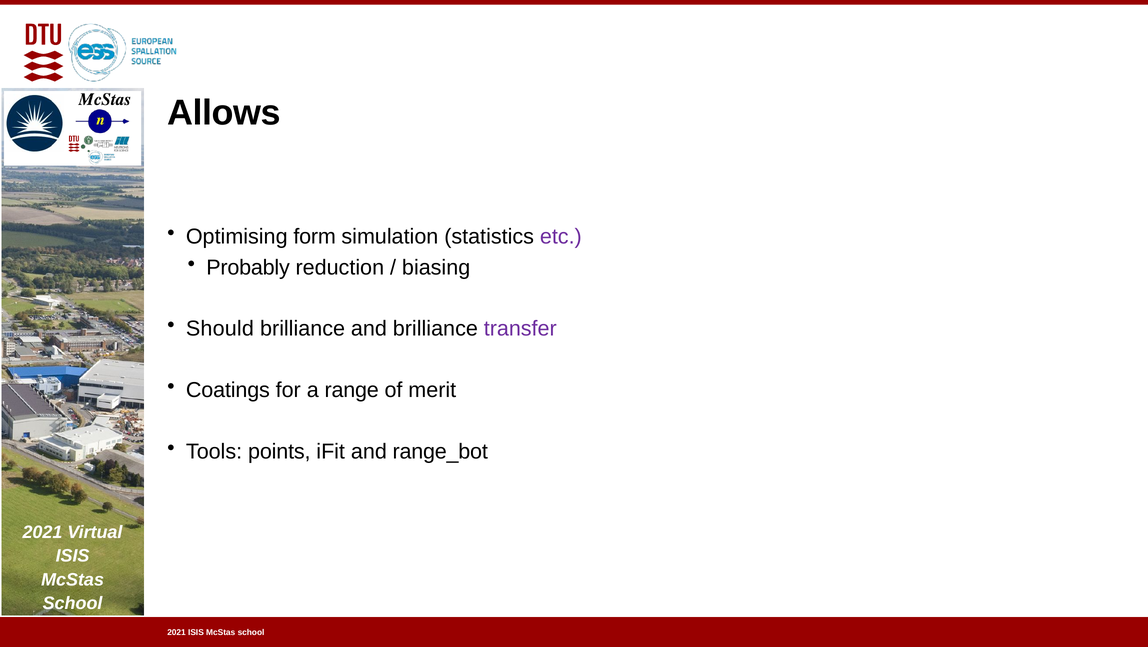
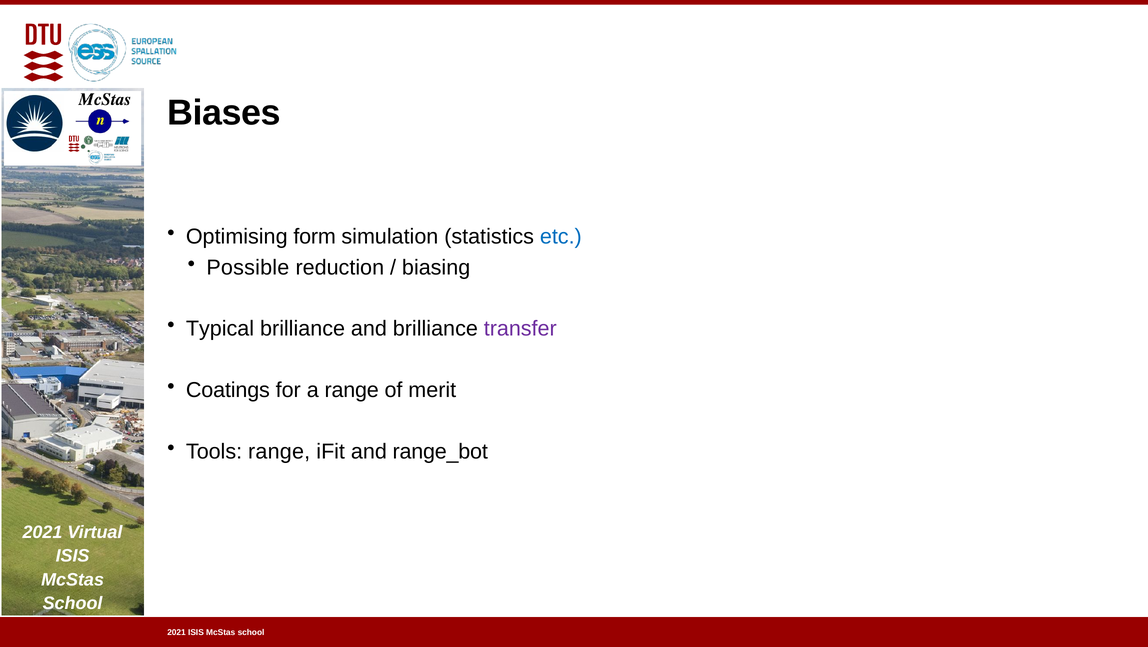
Allows: Allows -> Biases (224, 113)
etc colour: purple -> blue (561, 237)
Probably: Probably -> Possible (248, 267)
Should: Should -> Typical (220, 328)
Tools points: points -> range (279, 451)
